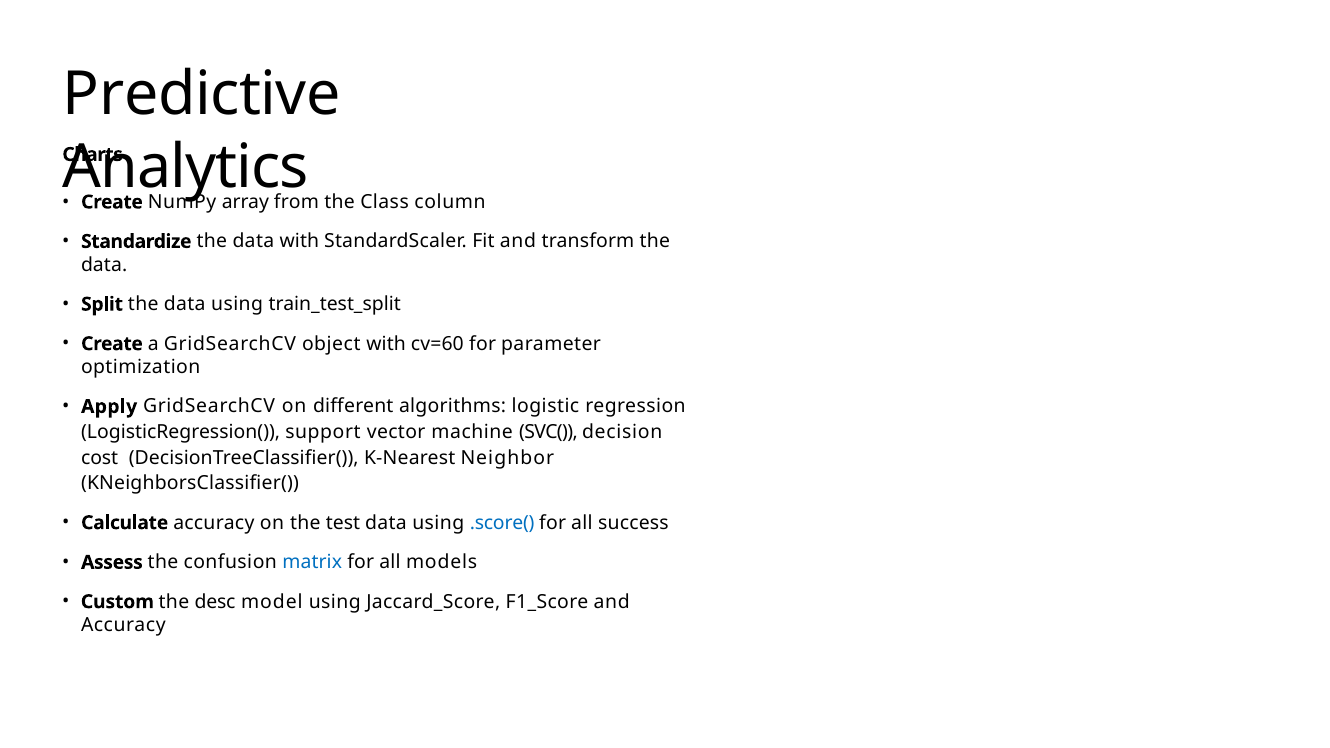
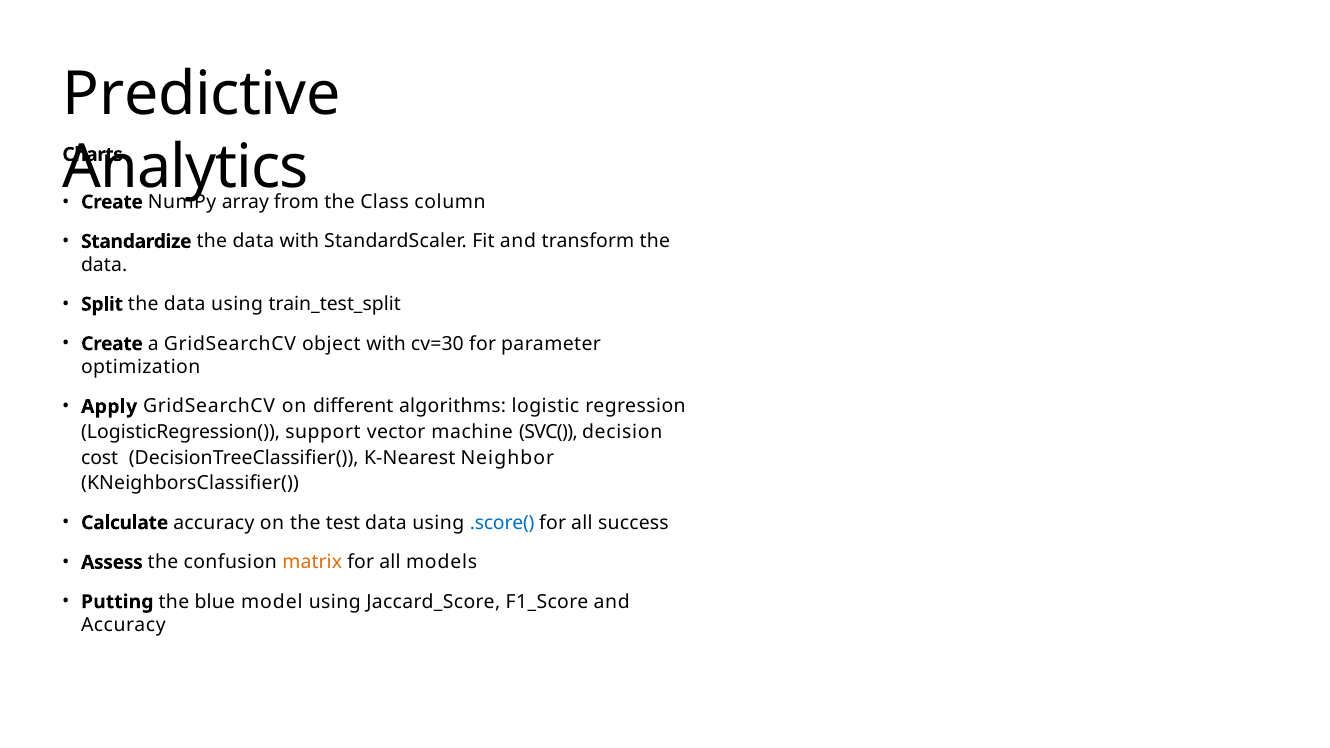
cv=60: cv=60 -> cv=30 (437, 344)
matrix colour: blue -> orange (312, 562)
Custom: Custom -> Putting (117, 602)
desc: desc -> blue (215, 602)
